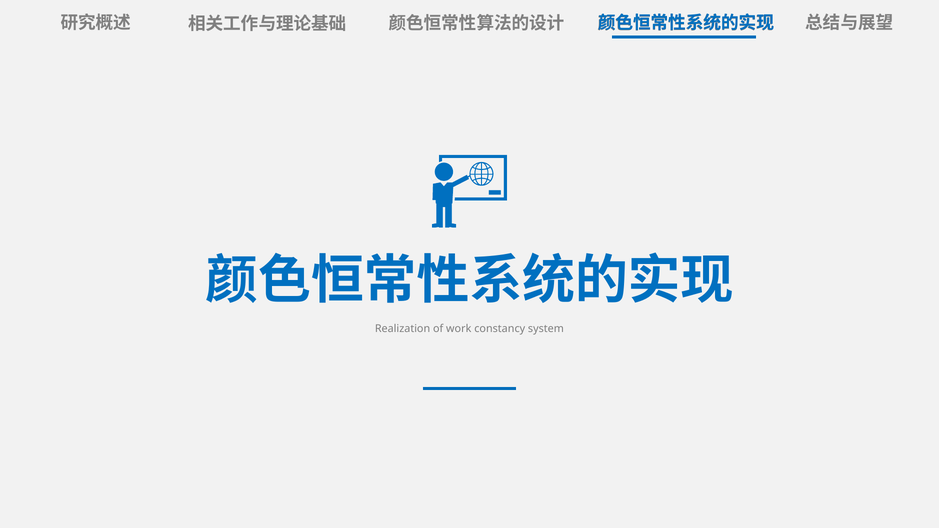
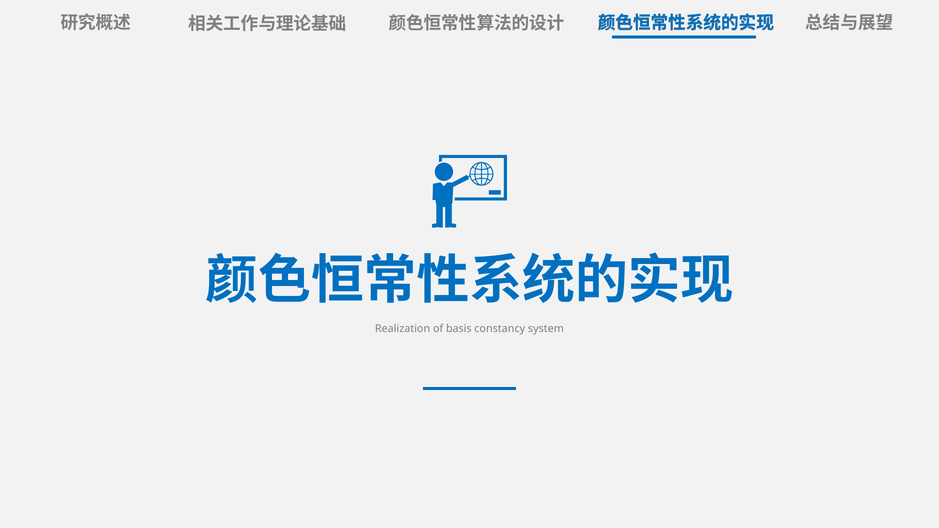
work: work -> basis (459, 329)
